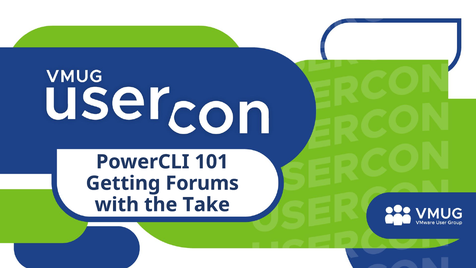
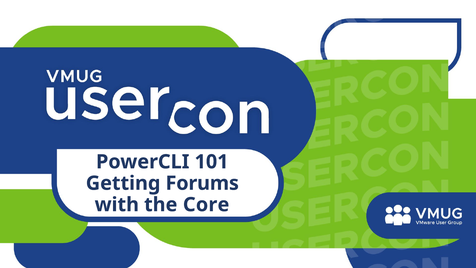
Take: Take -> Core (206, 204)
